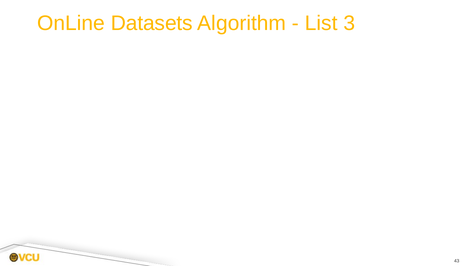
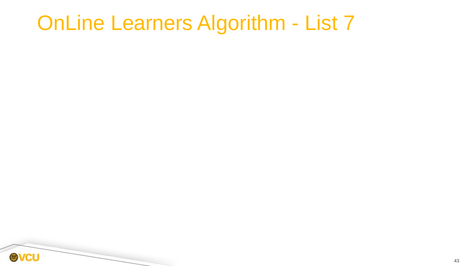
Datasets: Datasets -> Learners (152, 23)
3: 3 -> 7 (349, 23)
